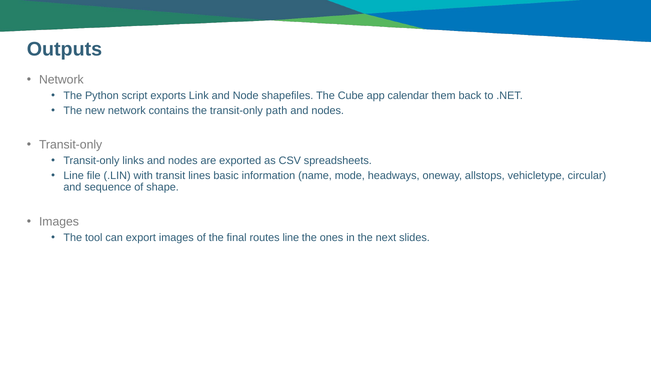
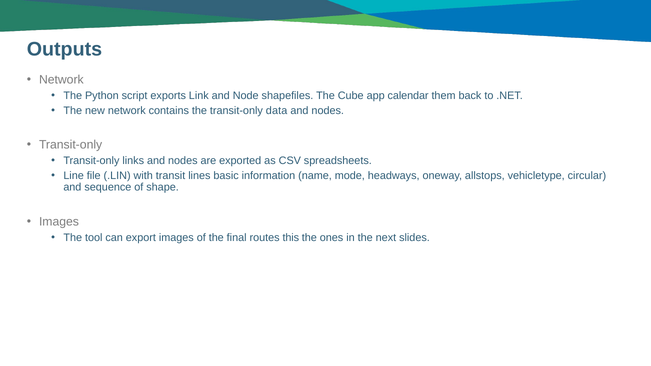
path: path -> data (277, 111)
routes line: line -> this (291, 238)
